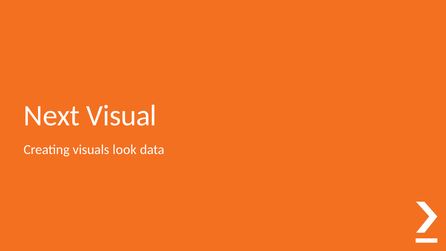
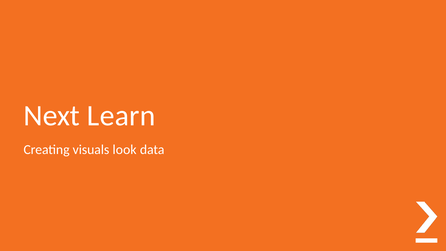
Visual: Visual -> Learn (121, 116)
